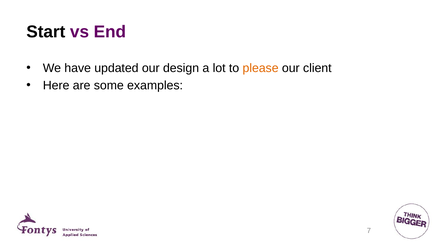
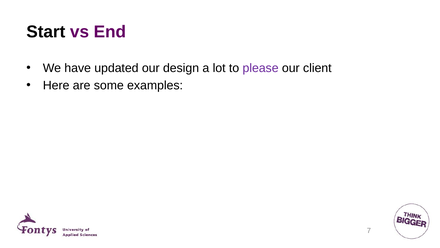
please colour: orange -> purple (261, 68)
